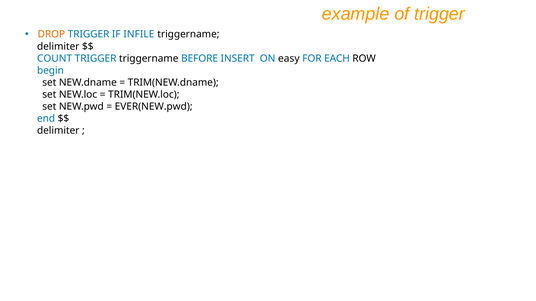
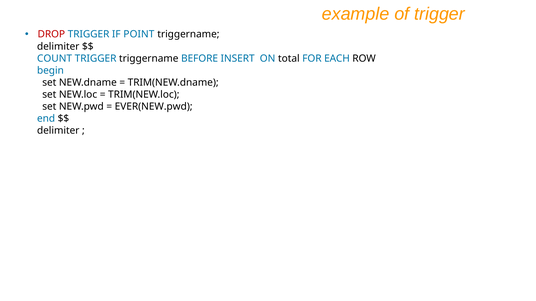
DROP colour: orange -> red (51, 34)
INFILE: INFILE -> POINT (139, 34)
easy: easy -> total (289, 59)
